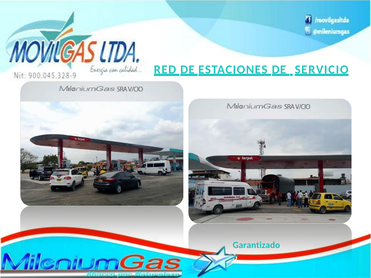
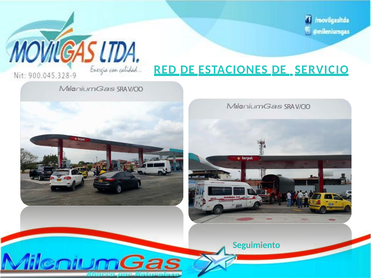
Garantizado: Garantizado -> Seguimiento (256, 245)
